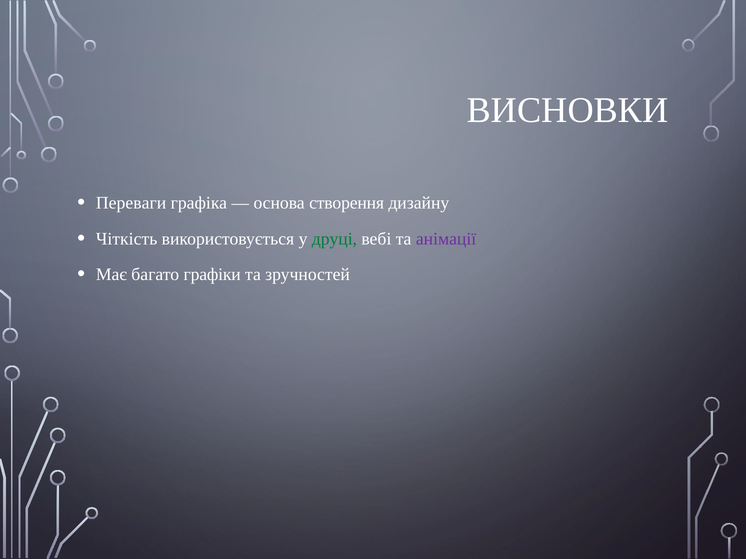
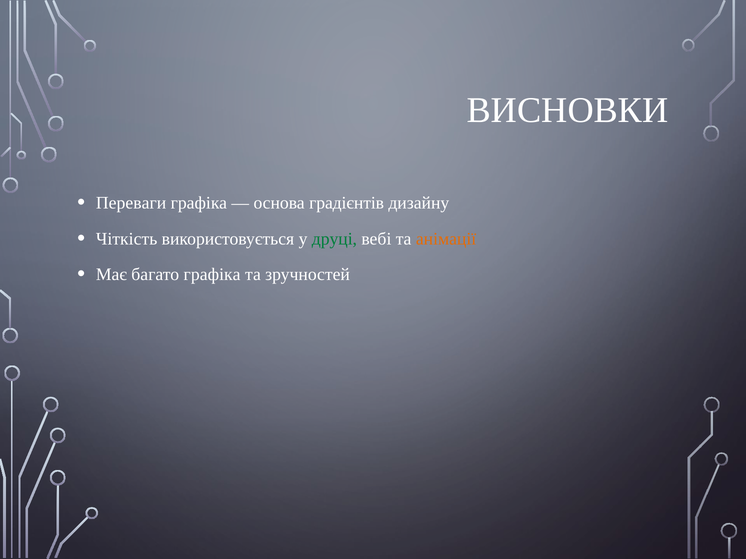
створення: створення -> градієнтів (347, 203)
анімації colour: purple -> orange (446, 239)
багато графіки: графіки -> графіка (212, 275)
